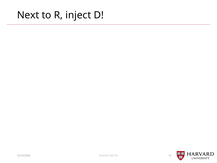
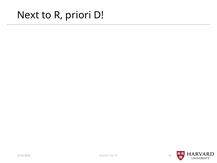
inject: inject -> priori (78, 15)
